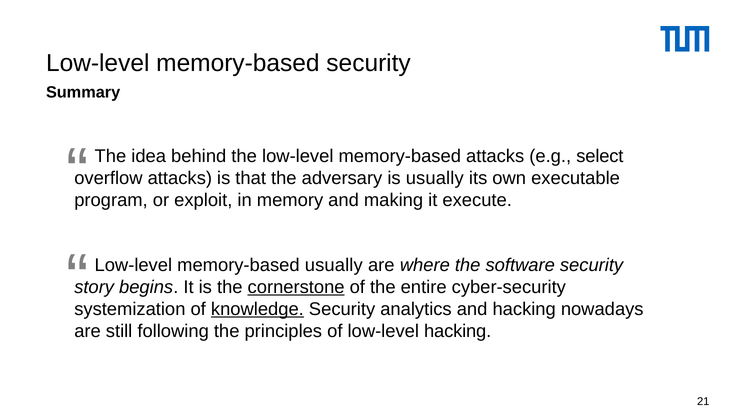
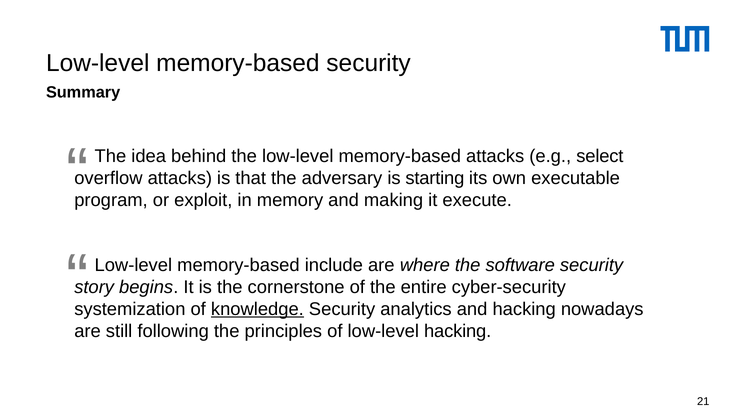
is usually: usually -> starting (435, 178)
memory-based usually: usually -> include (334, 265)
cornerstone underline: present -> none (296, 288)
